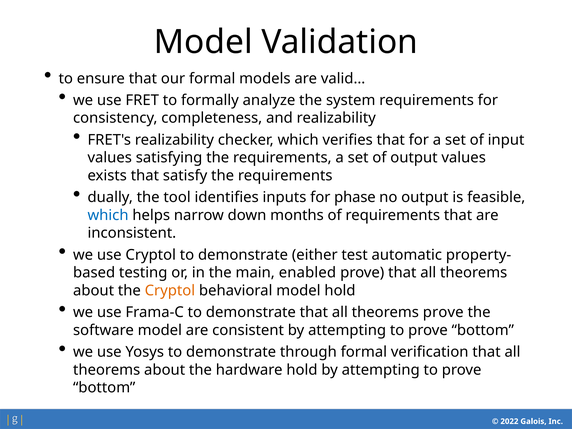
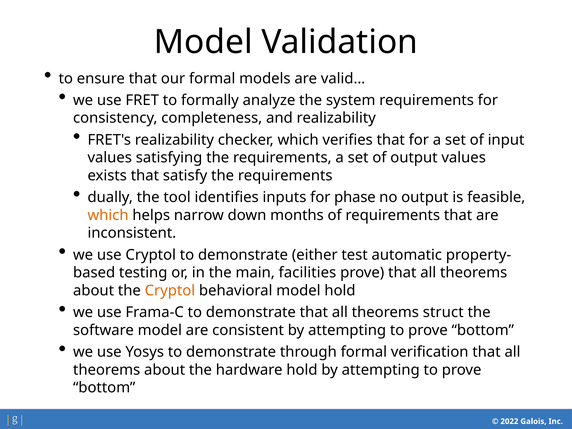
which colour: blue -> orange (108, 215)
enabled: enabled -> facilities (307, 273)
theorems prove: prove -> struct (443, 312)
